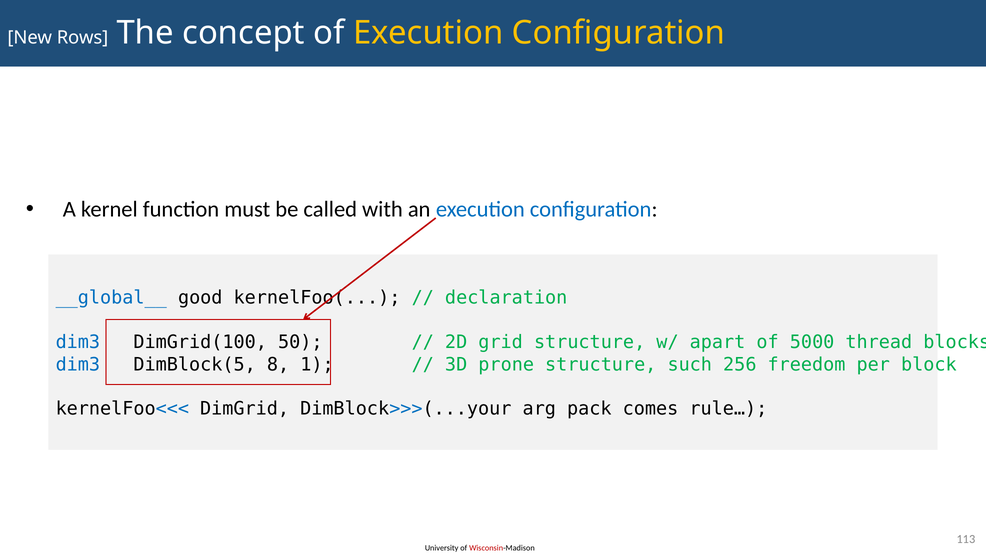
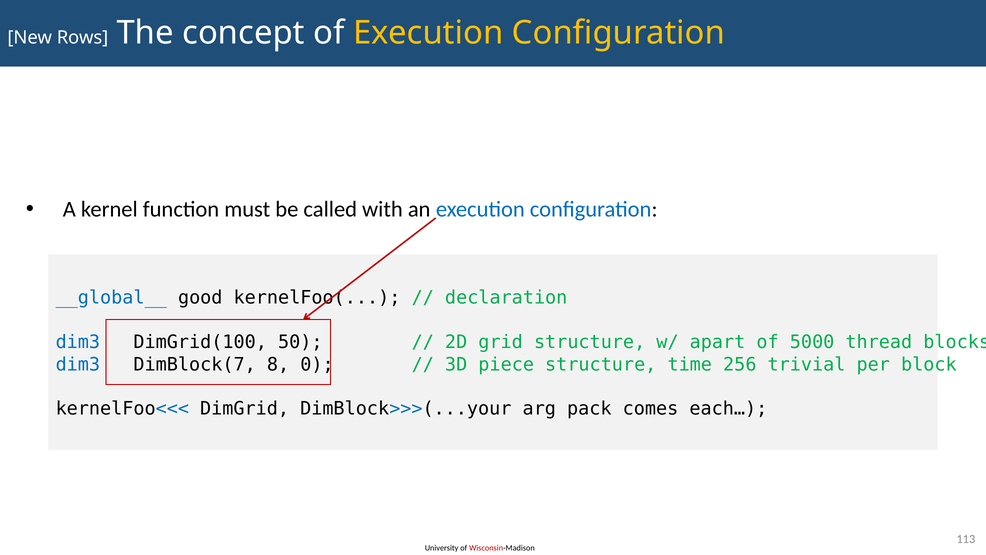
DimBlock(5: DimBlock(5 -> DimBlock(7 (195, 364)
1: 1 -> 0 (317, 364)
prone: prone -> piece (506, 364)
such: such -> time (690, 364)
freedom: freedom -> trivial (807, 364)
rule…: rule… -> each… (728, 409)
